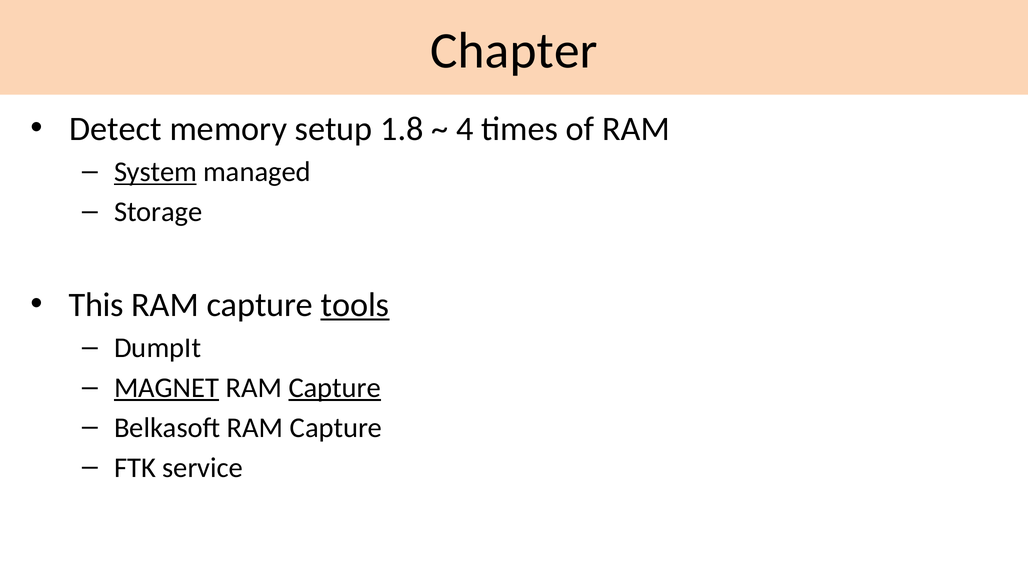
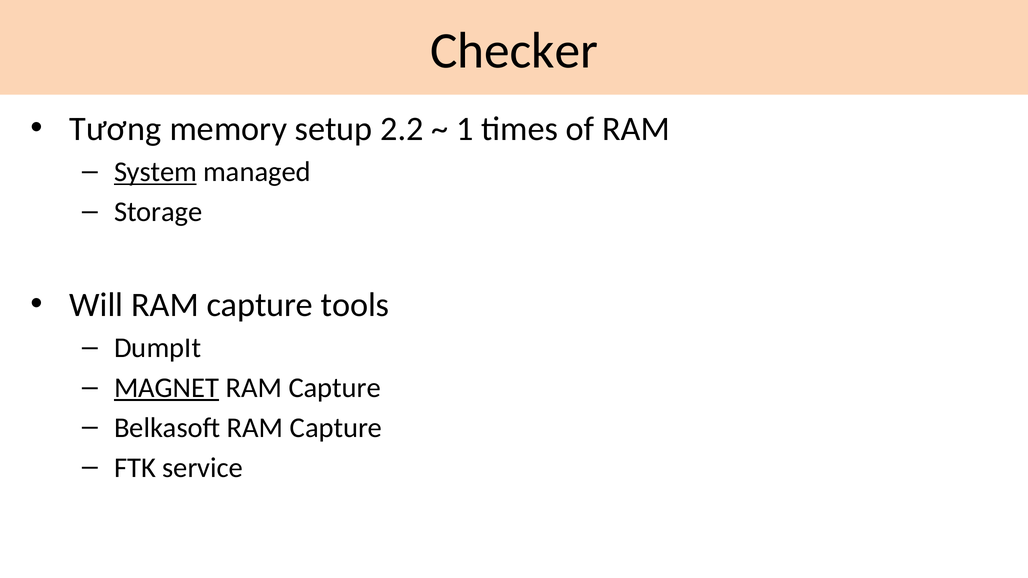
Chapter: Chapter -> Checker (514, 51)
Detect: Detect -> Tương (115, 129)
1.8: 1.8 -> 2.2 (402, 129)
4: 4 -> 1 (465, 129)
This: This -> Will (96, 305)
tools underline: present -> none (355, 305)
Capture underline: present -> none (335, 388)
